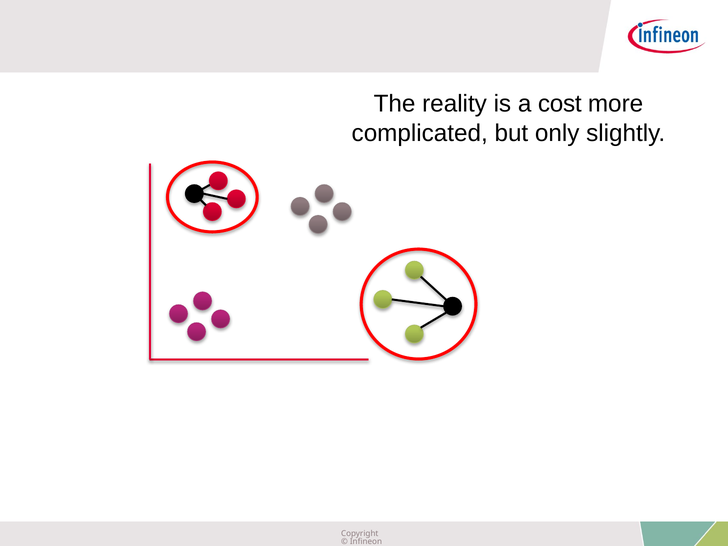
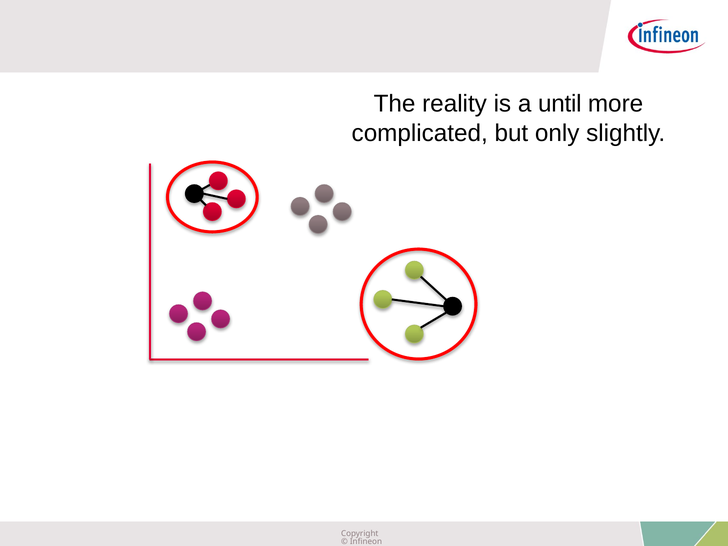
cost: cost -> until (560, 104)
